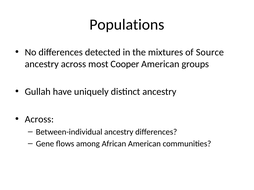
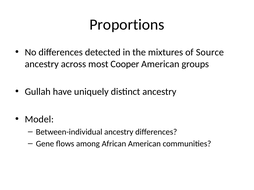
Populations: Populations -> Proportions (127, 25)
Across: Across -> Model (39, 120)
